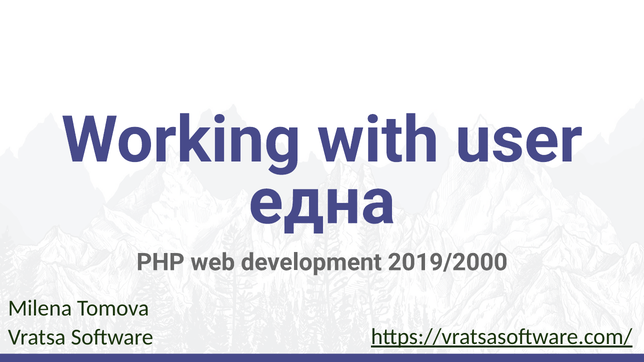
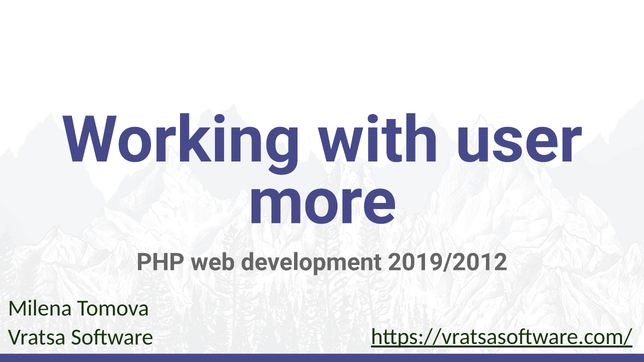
една: една -> more (322, 202)
2019/2000: 2019/2000 -> 2019/2012 (448, 262)
